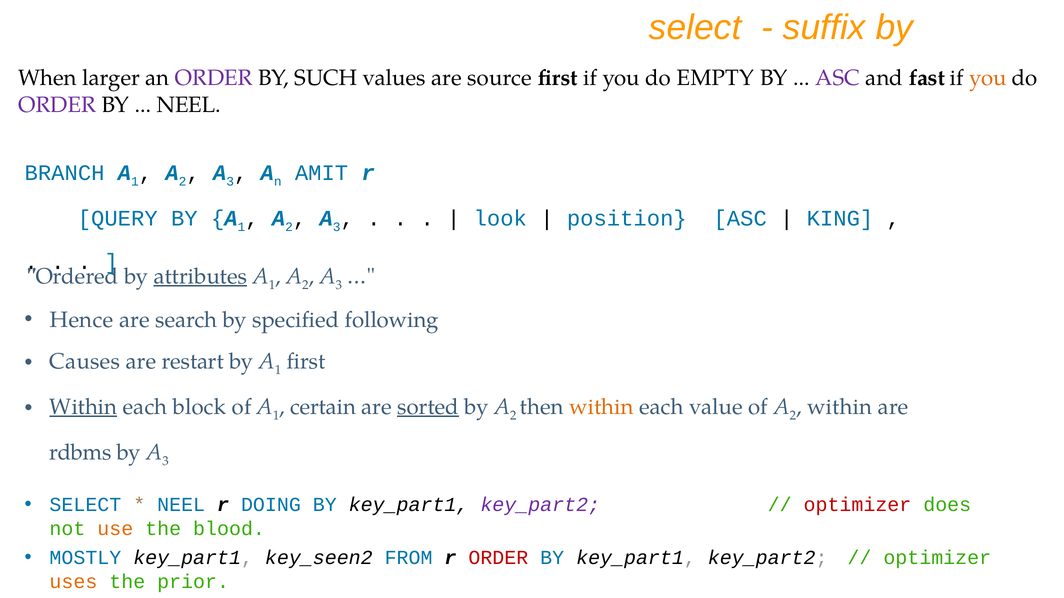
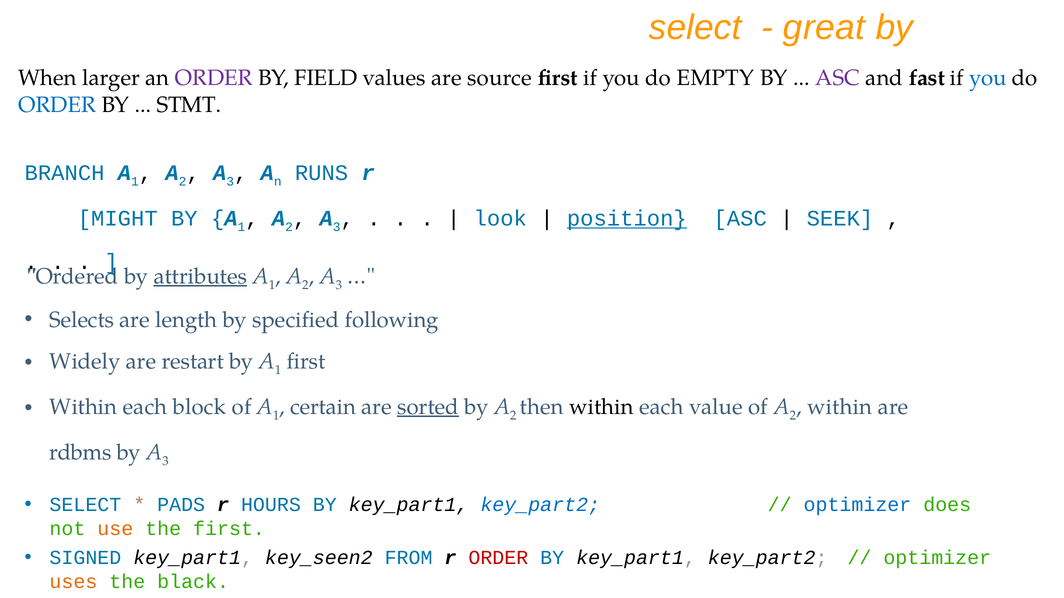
suffix: suffix -> great (824, 28)
SUCH: SUCH -> FIELD (326, 78)
you colour: orange -> blue (988, 78)
ORDER colour: purple -> blue (57, 105)
NEEL: NEEL -> STMT (189, 105)
AMIT: AMIT -> RUNS (322, 173)
QUERY: QUERY -> MIGHT (118, 219)
position underline: none -> present (627, 219)
KING: KING -> SEEK (840, 219)
Hence: Hence -> Selects (82, 320)
search: search -> length (186, 320)
Causes: Causes -> Widely (85, 362)
Within underline: present -> none (83, 407)
within colour: orange -> black (601, 407)
NEEL: NEEL -> PADS (181, 505)
DOING: DOING -> HOURS (271, 505)
key_part2 colour: purple -> blue (540, 505)
optimizer colour: red -> blue (857, 505)
the blood: blood -> first (229, 529)
MOSTLY: MOSTLY -> SIGNED (85, 558)
prior: prior -> black (193, 582)
